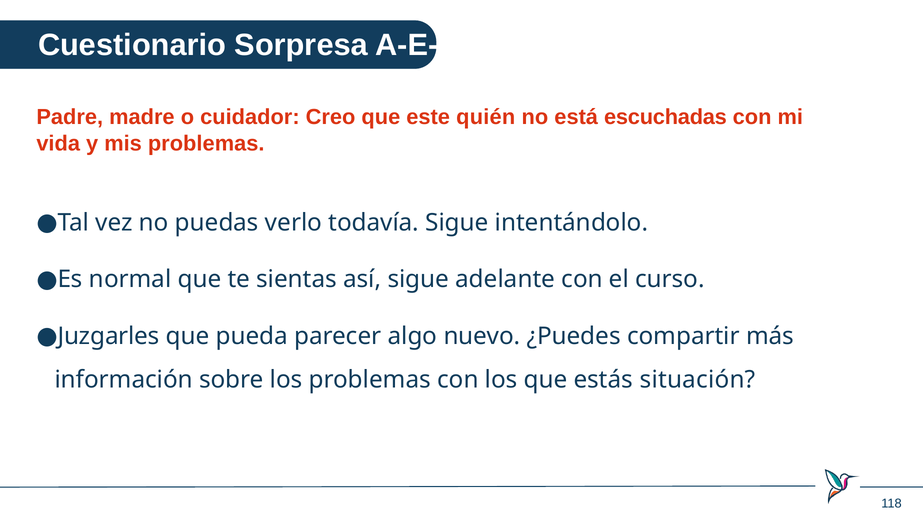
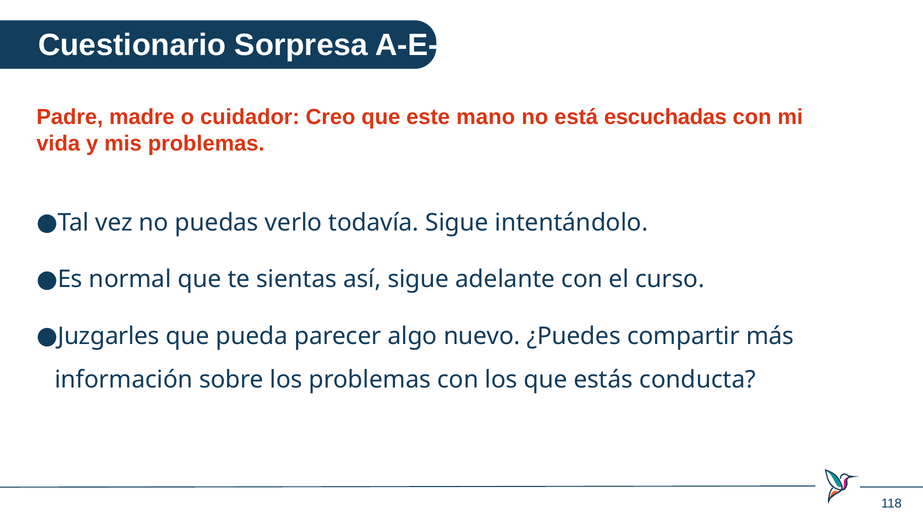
quién: quién -> mano (486, 117)
situación: situación -> conducta (698, 380)
